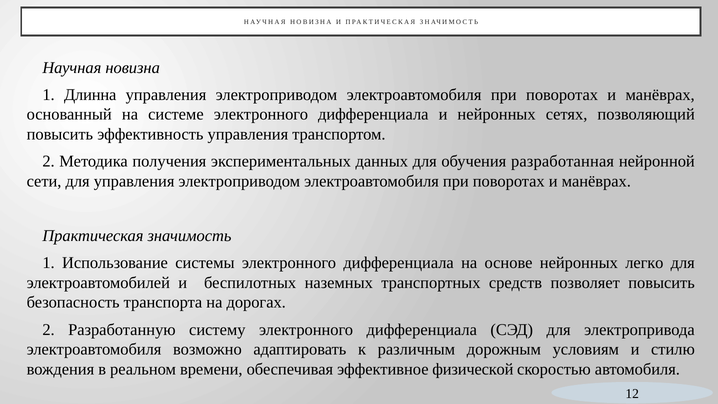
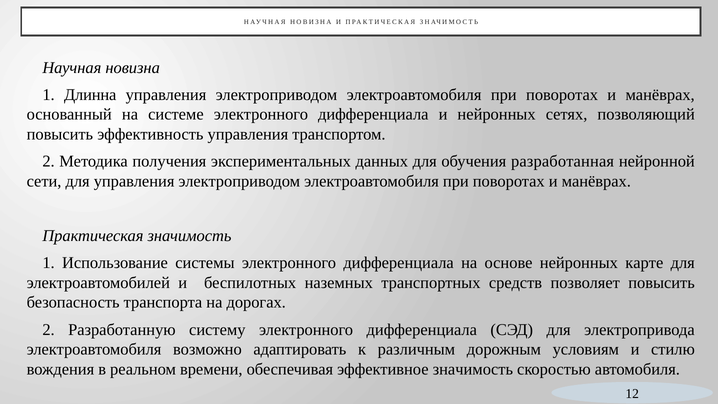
легко: легко -> карте (644, 263)
эффективное физической: физической -> значимость (473, 369)
